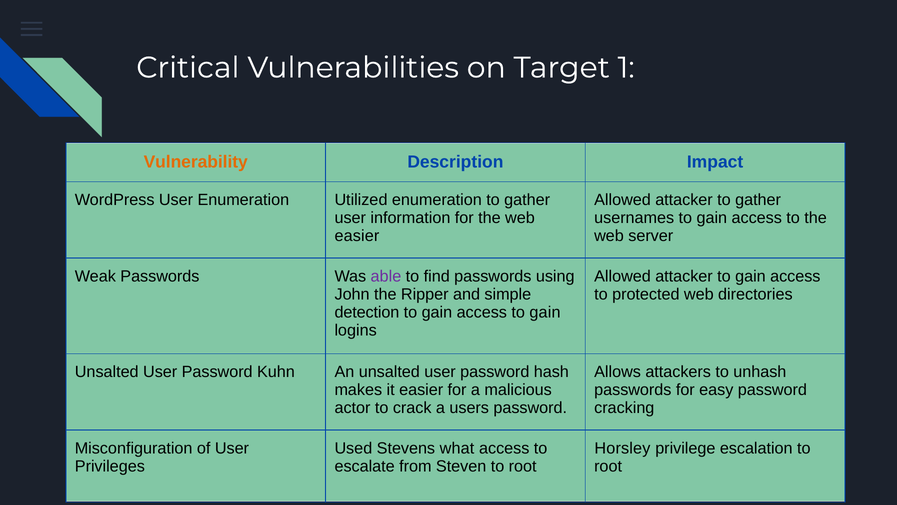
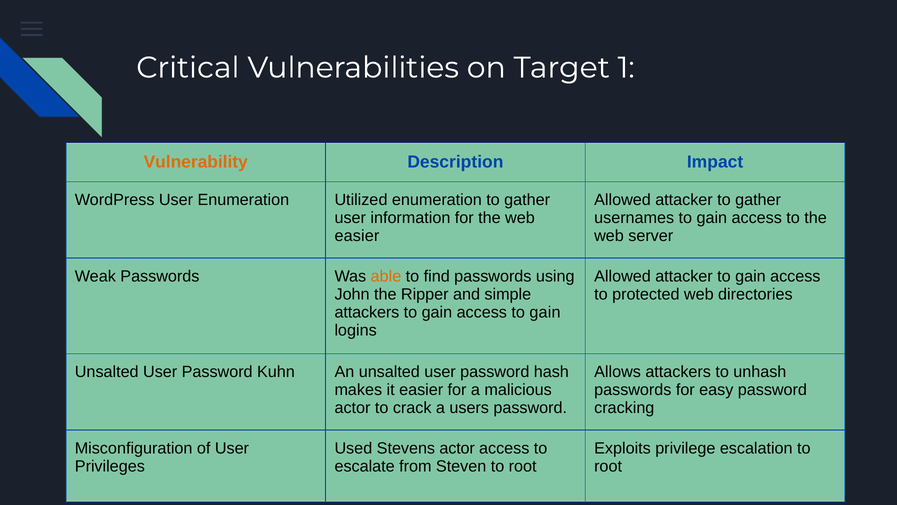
able colour: purple -> orange (386, 276)
detection: detection -> attackers (367, 312)
Stevens what: what -> actor (457, 448)
Horsley: Horsley -> Exploits (623, 448)
